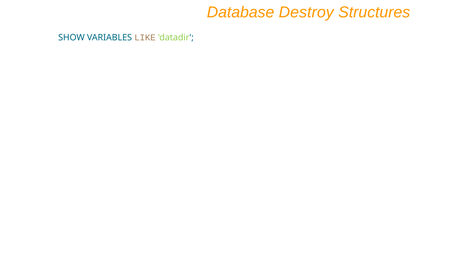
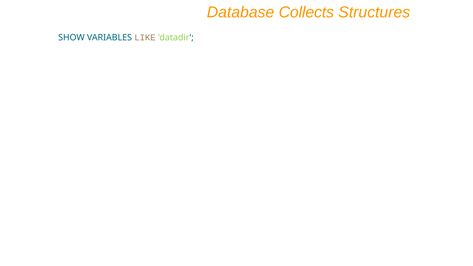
Destroy: Destroy -> Collects (306, 12)
